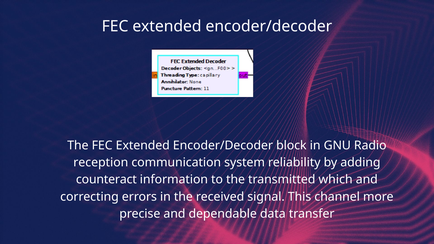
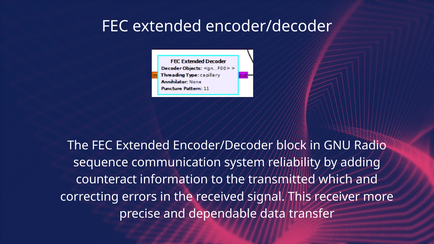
reception: reception -> sequence (101, 163)
channel: channel -> receiver (337, 197)
